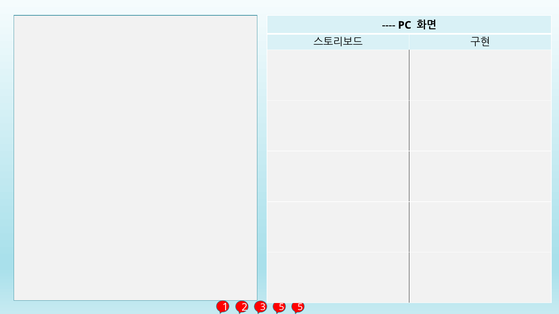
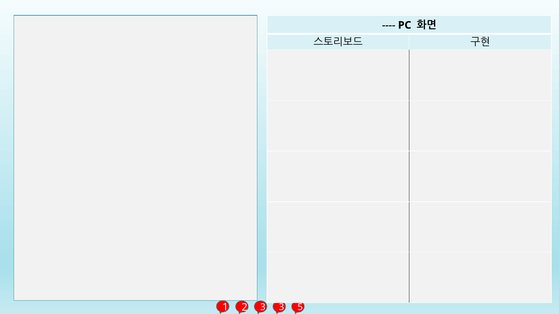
3 5: 5 -> 3 (282, 308)
